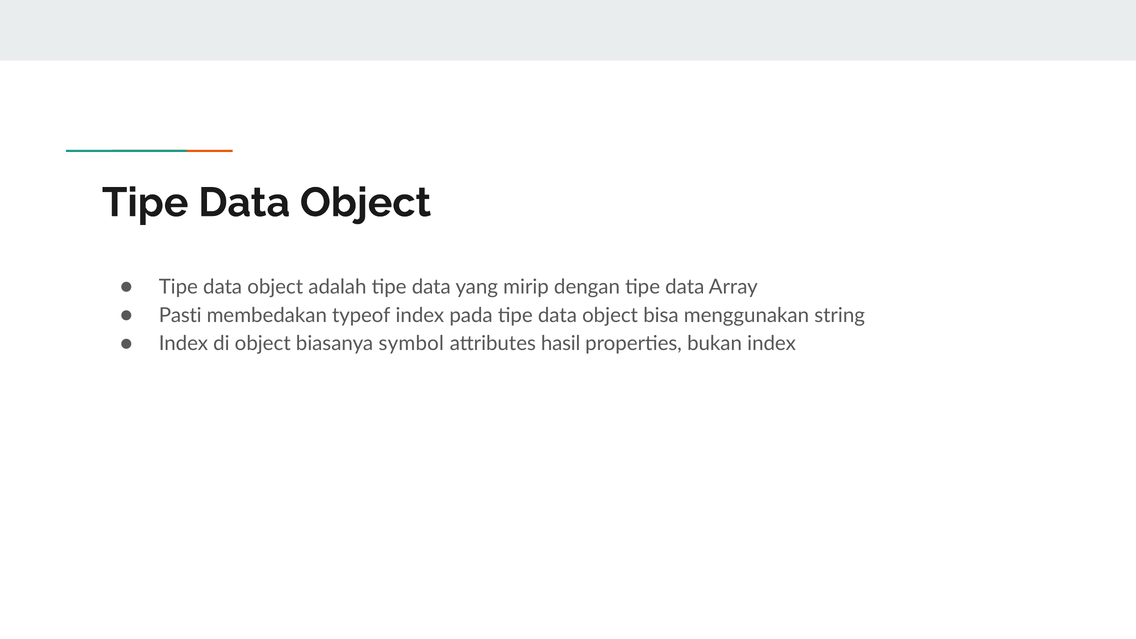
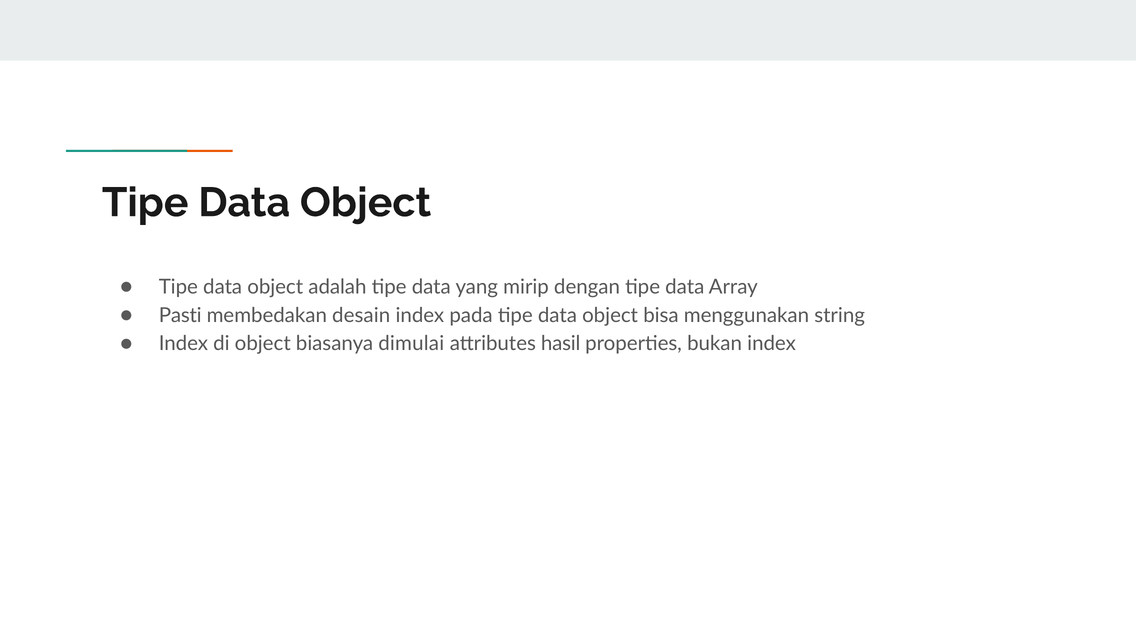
typeof: typeof -> desain (361, 315)
symbol: symbol -> dimulai (411, 344)
